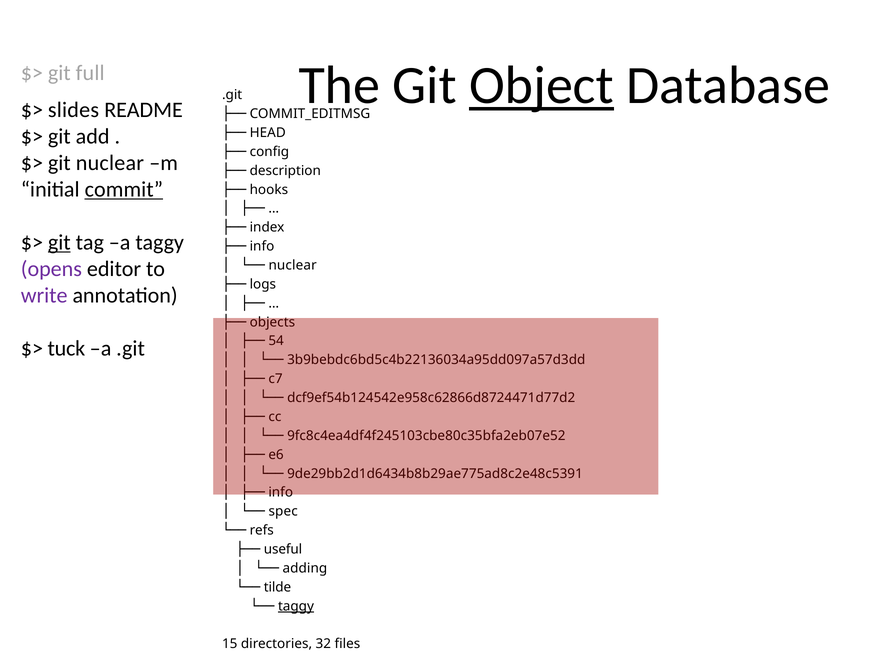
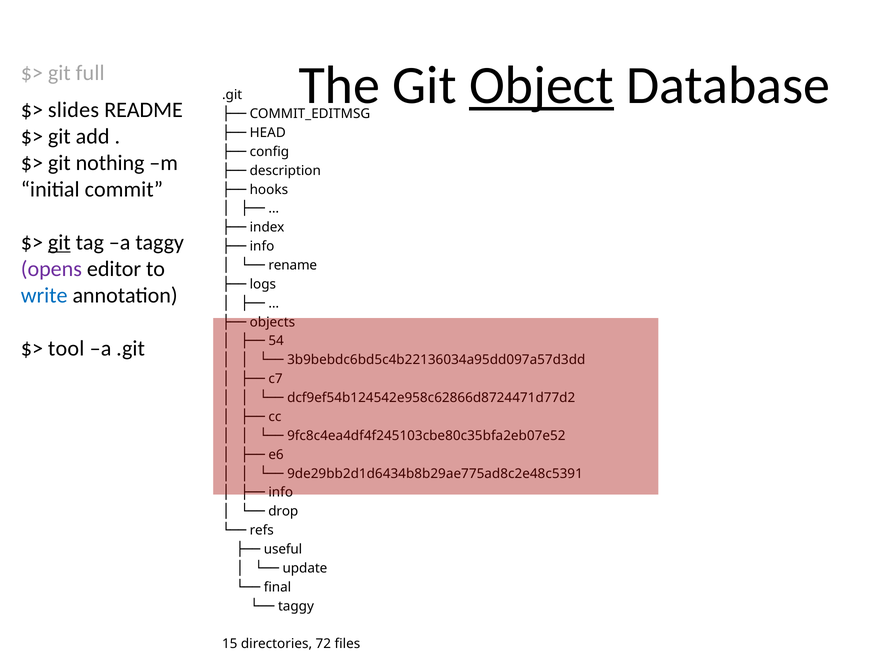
git nuclear: nuclear -> nothing (110, 163)
commit underline: present -> none (124, 189)
nuclear: nuclear -> rename (293, 265)
write colour: purple -> blue (44, 296)
tuck: tuck -> tool (66, 349)
spec: spec -> drop (283, 511)
adding: adding -> update (305, 568)
tilde: tilde -> final (277, 587)
taggy underline: present -> none (296, 606)
32: 32 -> 72 (323, 644)
